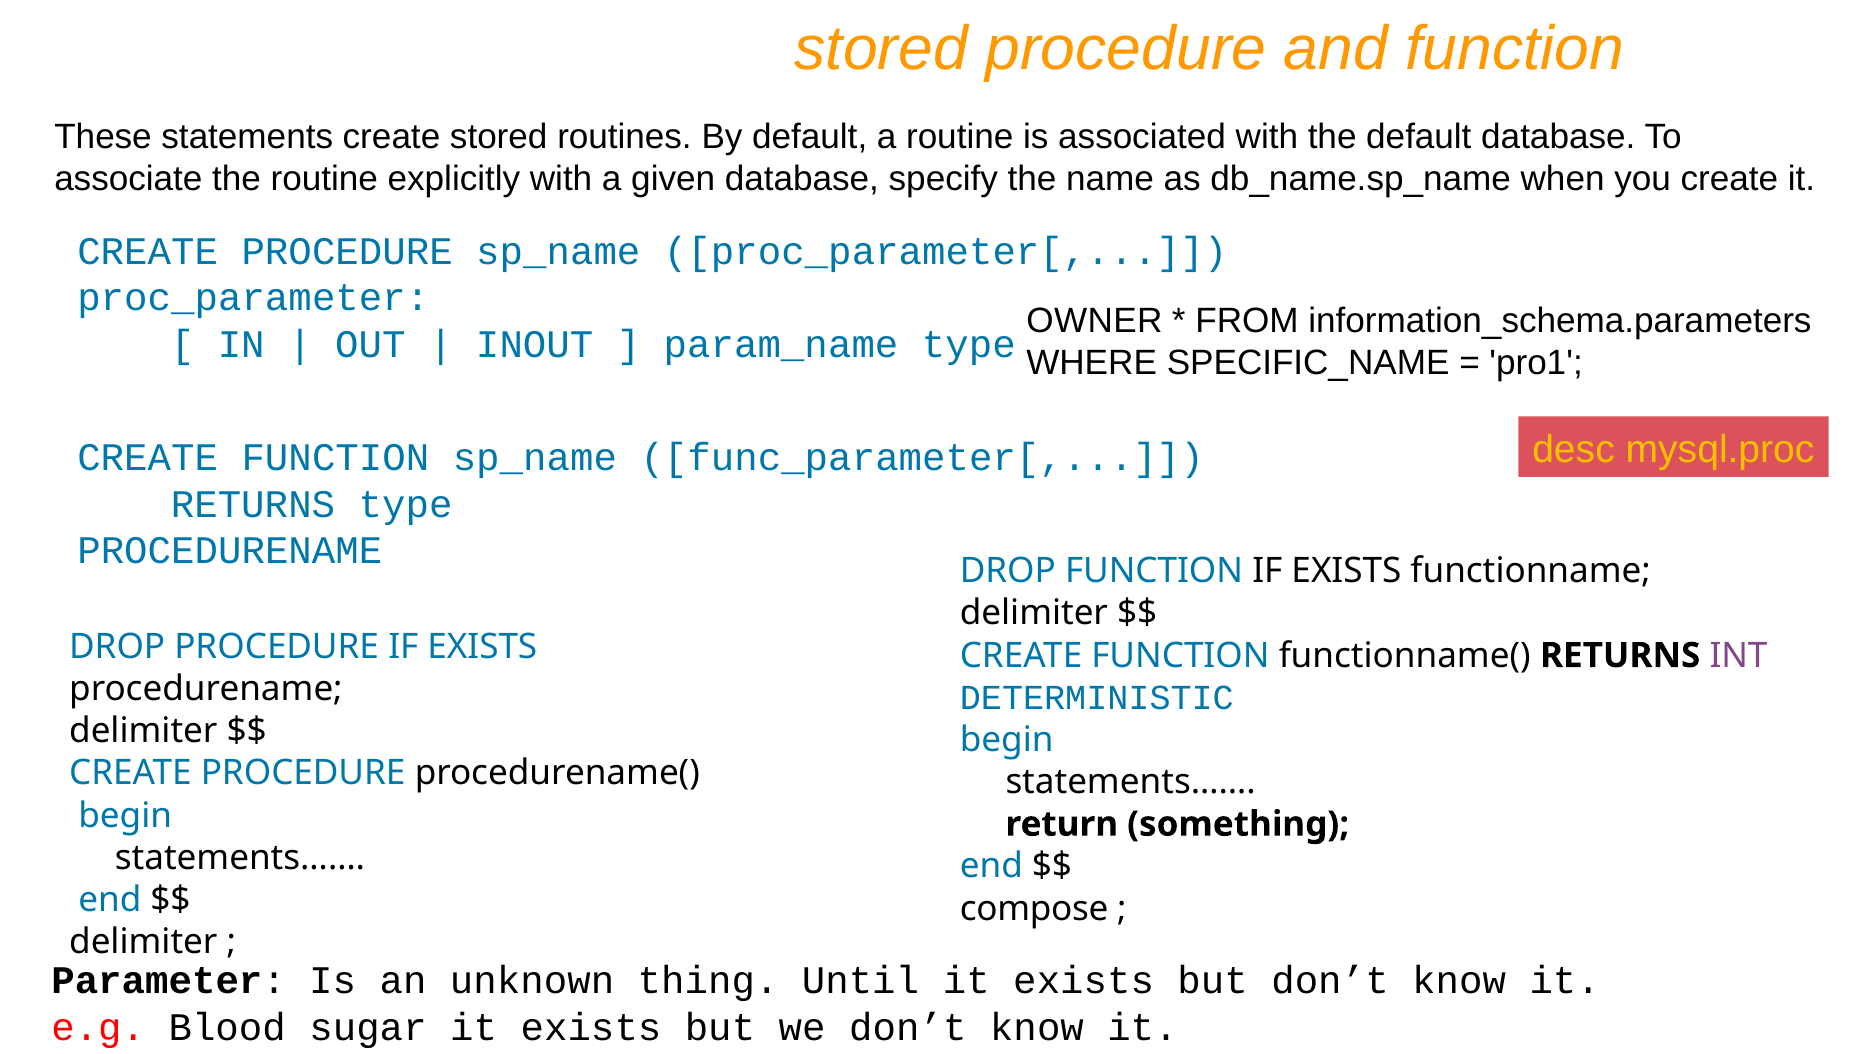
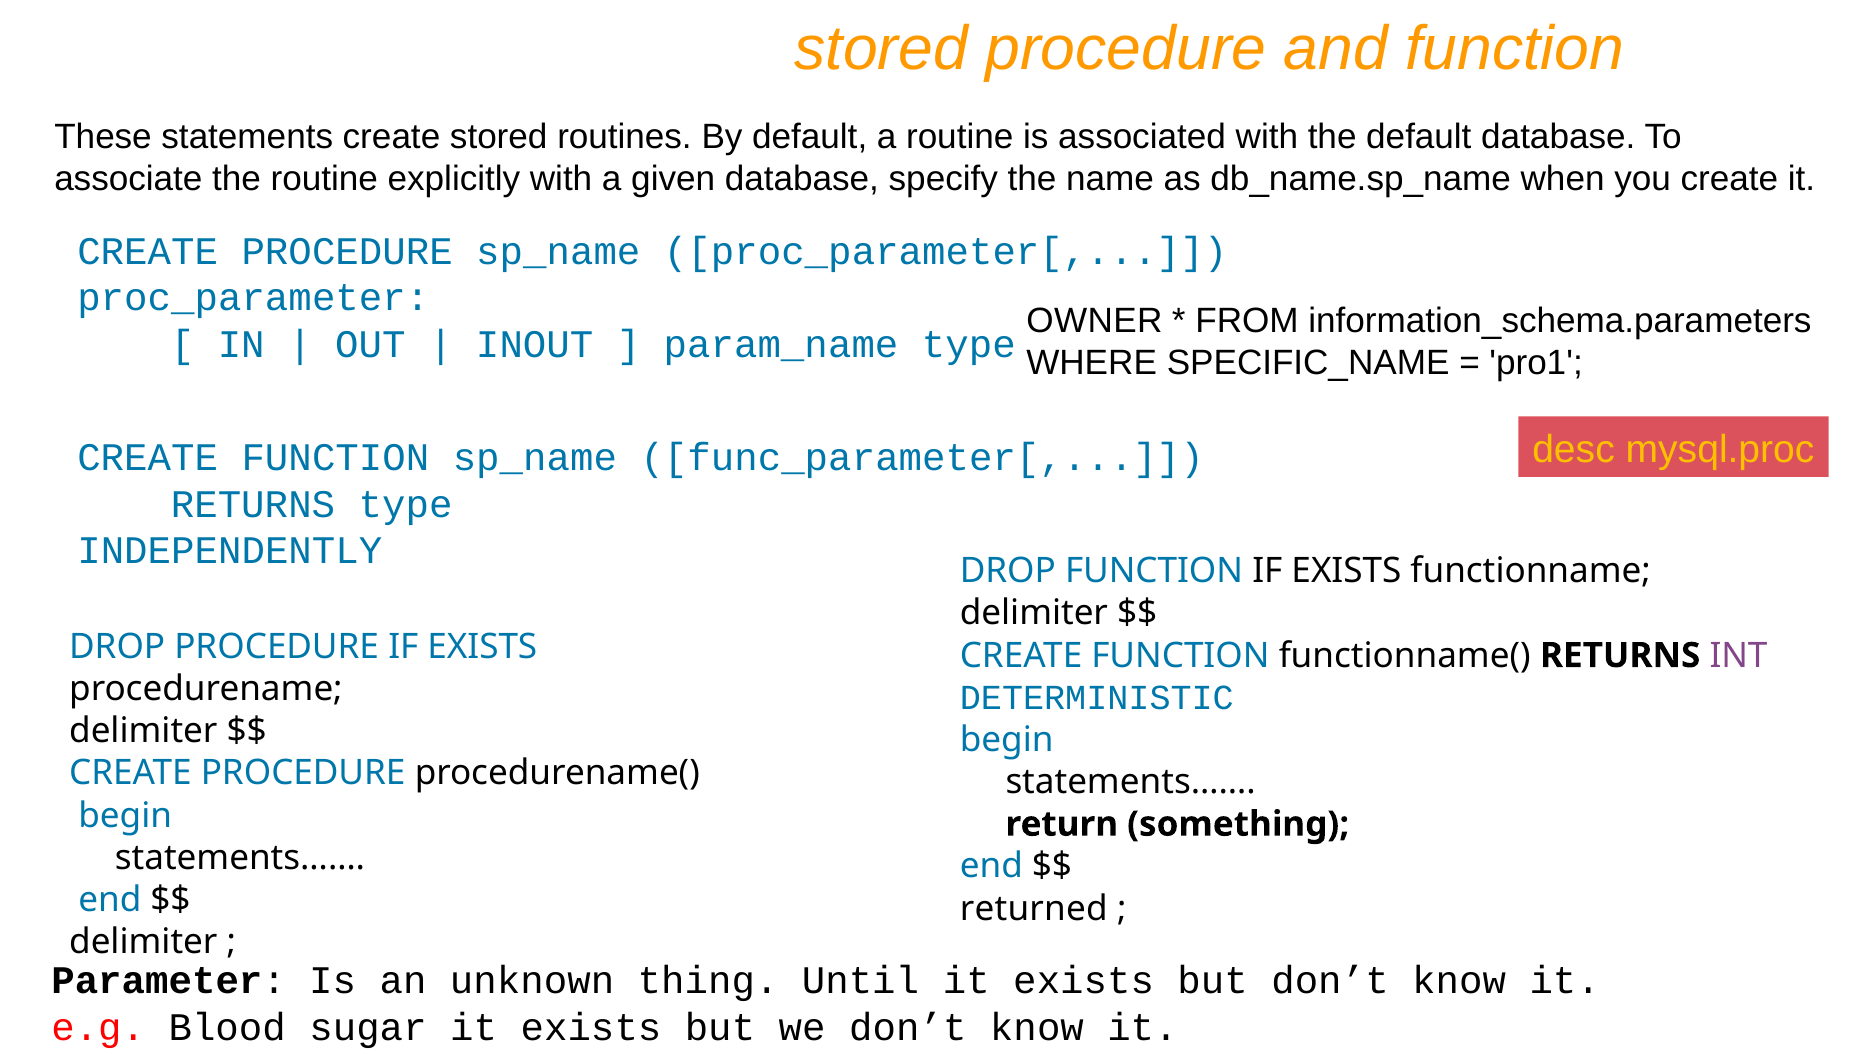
PROCEDURENAME: PROCEDURENAME -> INDEPENDENTLY (230, 551)
compose: compose -> returned (1034, 908)
